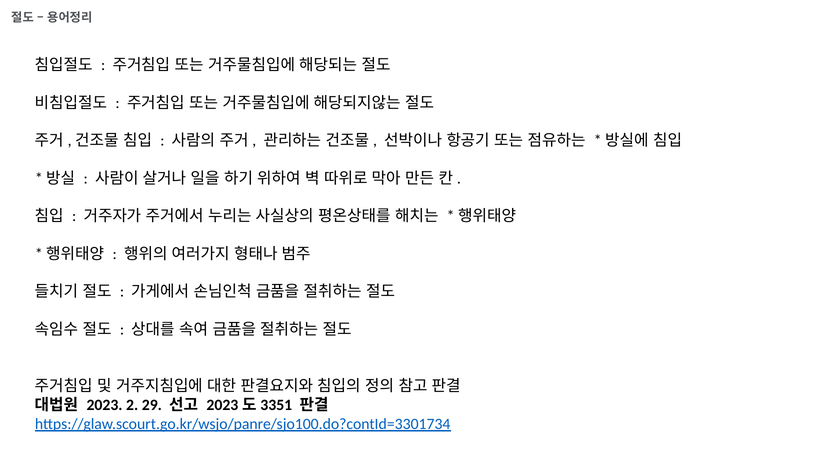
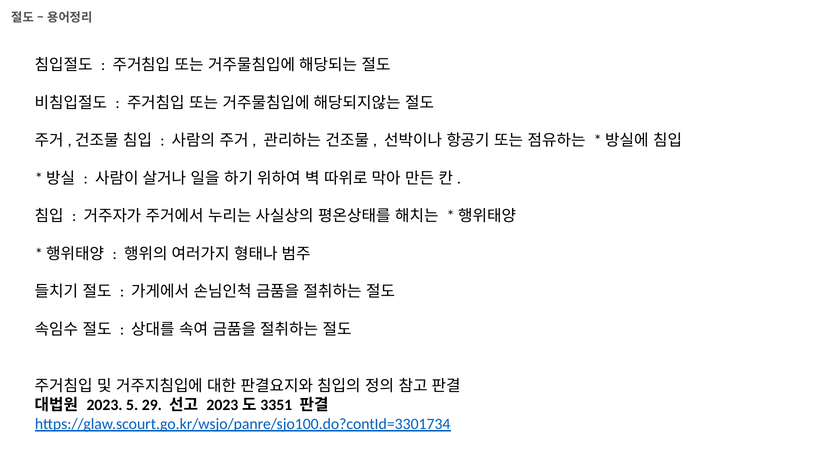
2: 2 -> 5 (132, 405)
